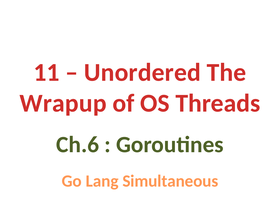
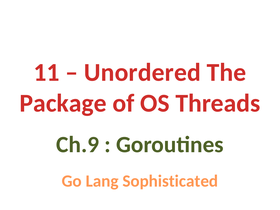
Wrapup: Wrapup -> Package (63, 103)
Ch.6: Ch.6 -> Ch.9 (78, 145)
Simultaneous: Simultaneous -> Sophisticated (170, 181)
